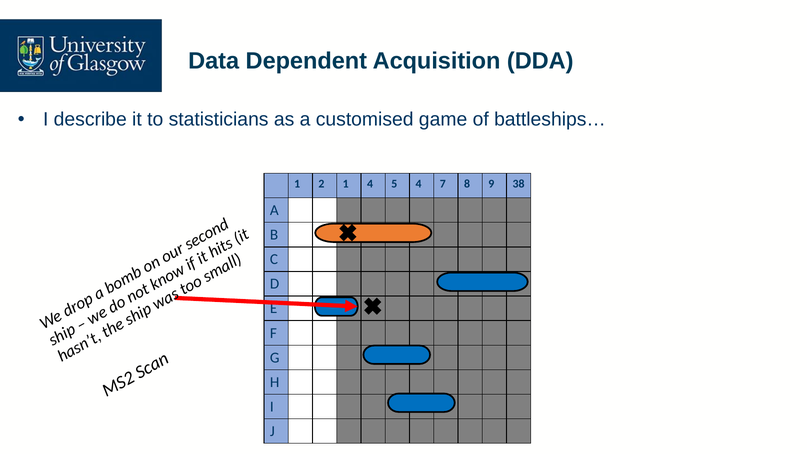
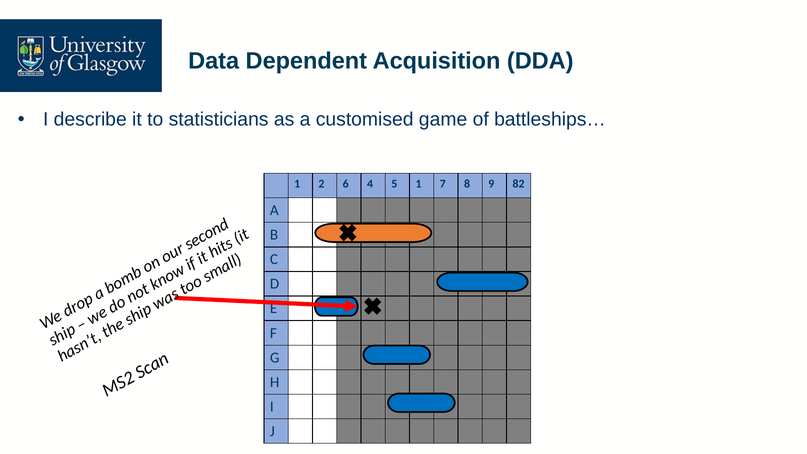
2 1: 1 -> 6 (346, 184)
5 4: 4 -> 1 (418, 184)
38: 38 -> 82 (519, 184)
